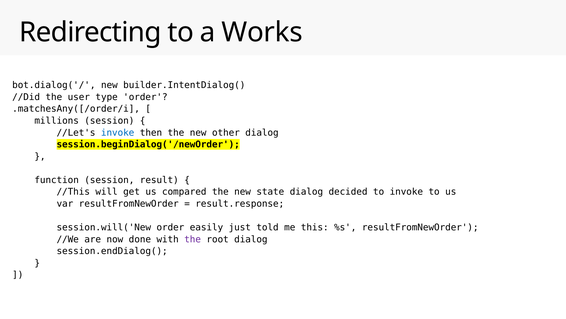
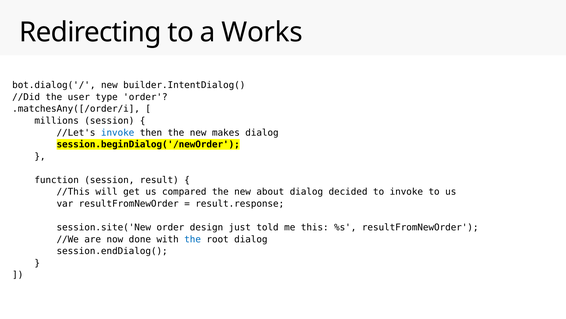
other: other -> makes (226, 132)
state: state -> about (270, 191)
session.will('New: session.will('New -> session.site('New (104, 227)
easily: easily -> design (206, 227)
the colour: purple -> blue (193, 239)
